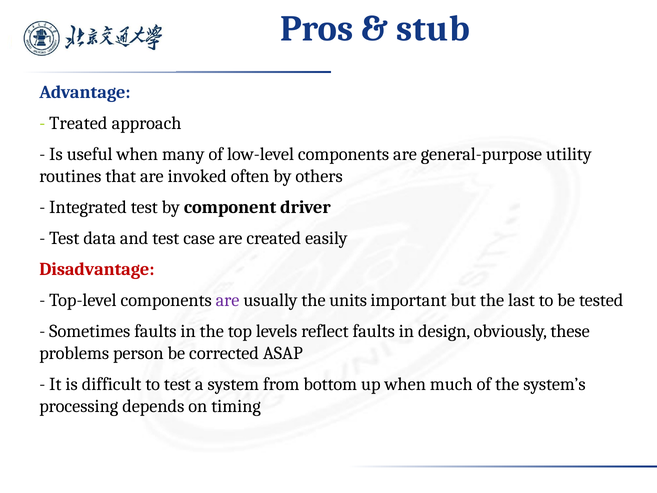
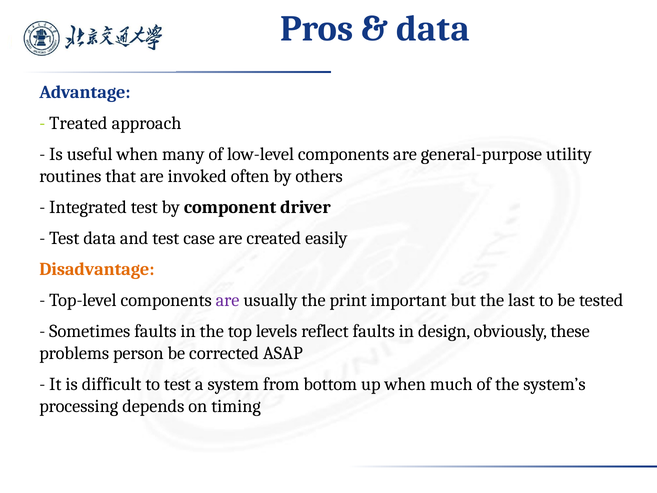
stub: stub -> data (433, 29)
Disadvantage colour: red -> orange (97, 269)
units: units -> print (348, 300)
